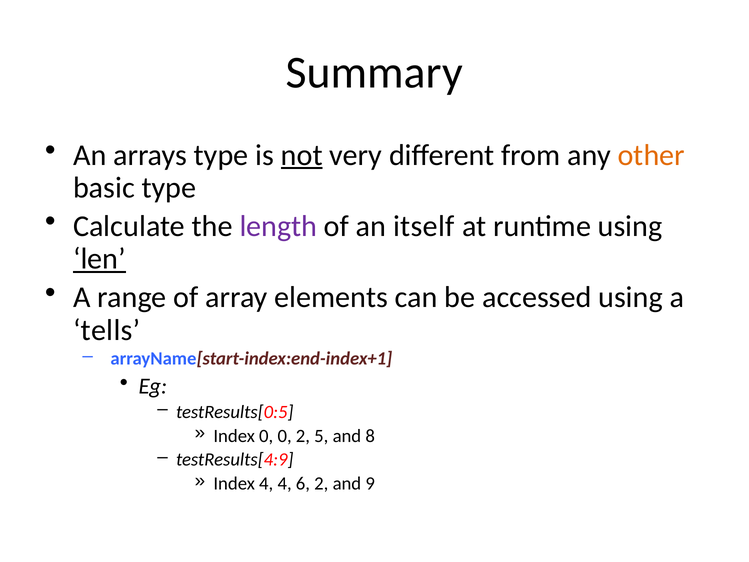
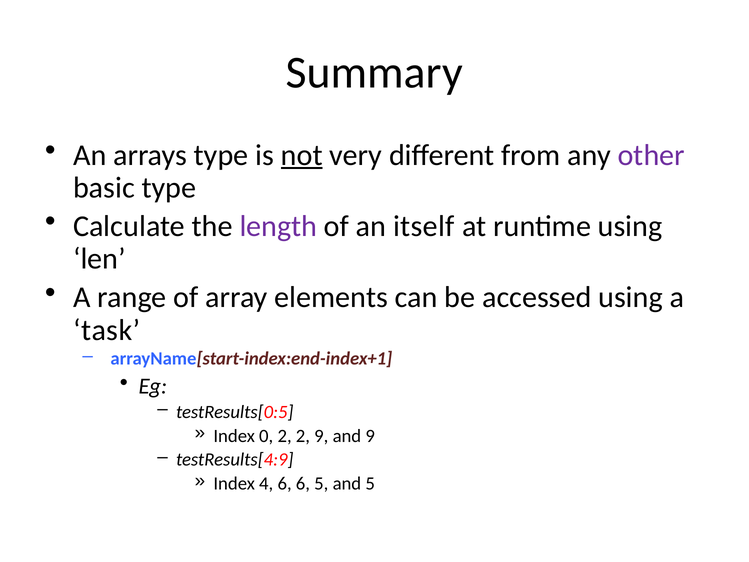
other colour: orange -> purple (651, 155)
len underline: present -> none (99, 259)
tells: tells -> task (107, 330)
0 0: 0 -> 2 (285, 436)
2 5: 5 -> 9 (321, 436)
and 8: 8 -> 9 (370, 436)
4 4: 4 -> 6 (285, 484)
6 2: 2 -> 5 (321, 484)
and 9: 9 -> 5 (370, 484)
